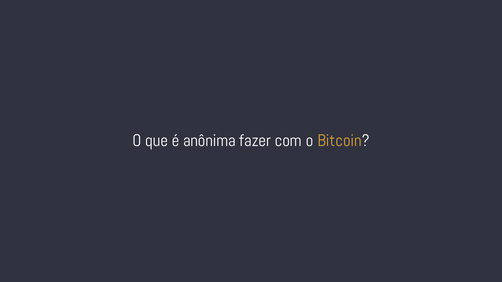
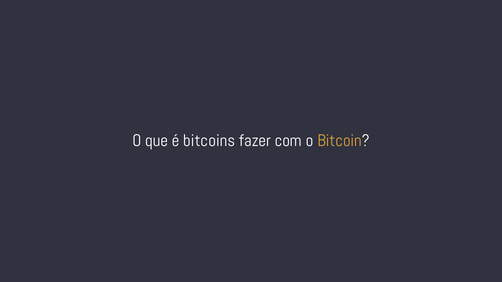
anônima: anônima -> bitcoins (209, 141)
